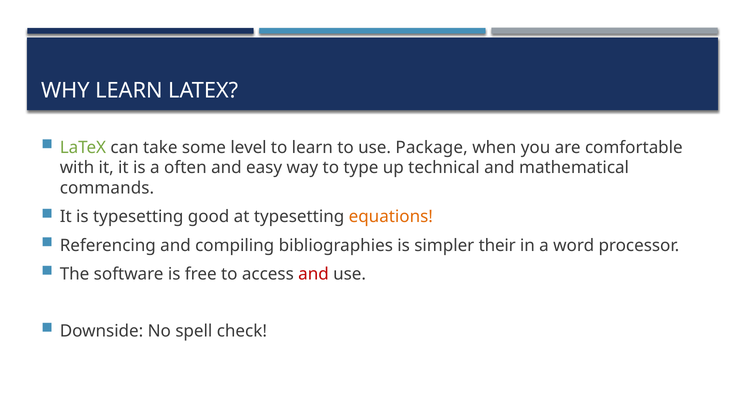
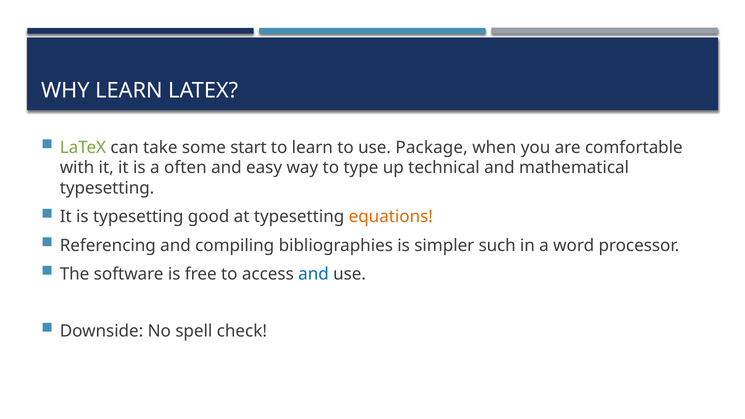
level: level -> start (248, 147)
commands: commands -> typesetting (107, 188)
their: their -> such (497, 245)
and colour: red -> blue (313, 274)
